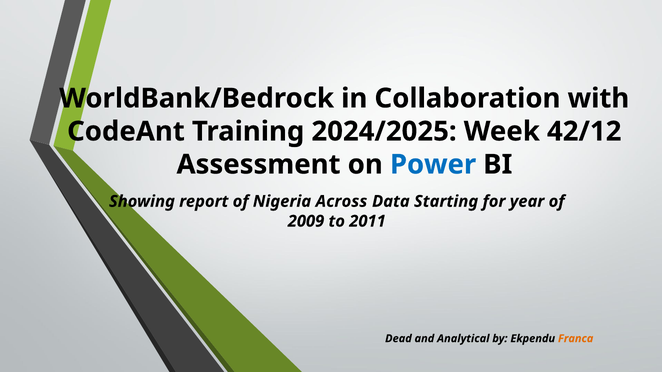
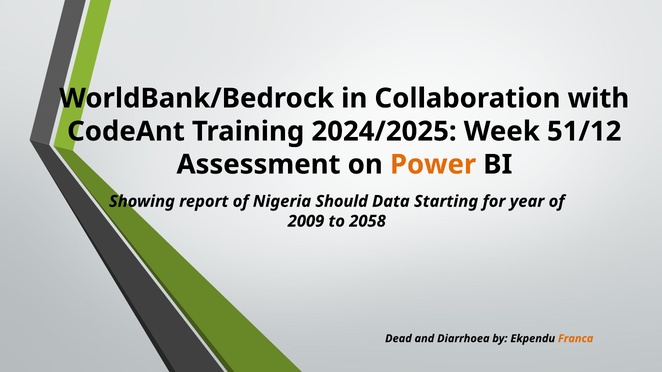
42/12: 42/12 -> 51/12 (584, 132)
Power colour: blue -> orange (433, 165)
Across: Across -> Should (342, 202)
2011: 2011 -> 2058 (368, 221)
Analytical: Analytical -> Diarrhoea (463, 339)
